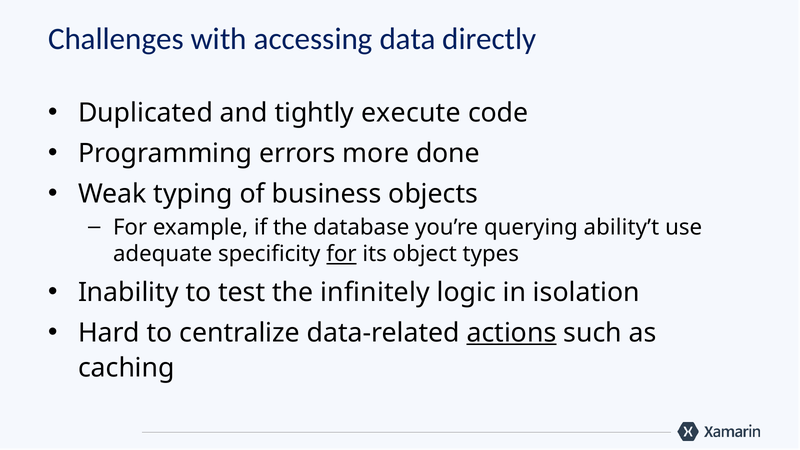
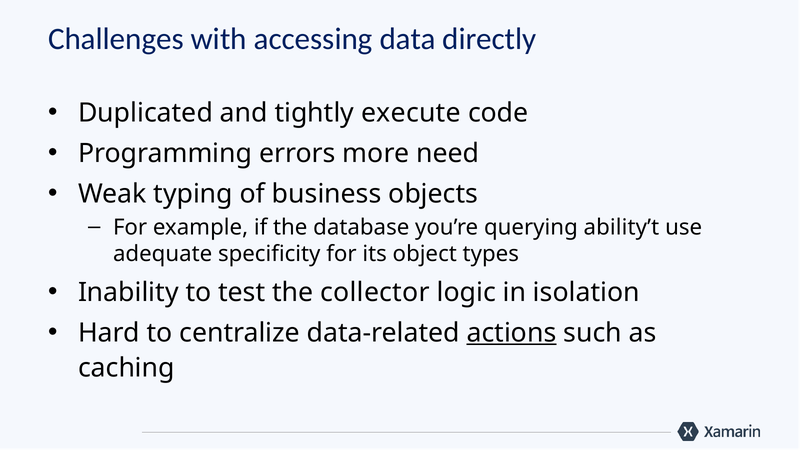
done: done -> need (448, 153)
for underline: present -> none (341, 254)
infinitely: infinitely -> collector (375, 292)
